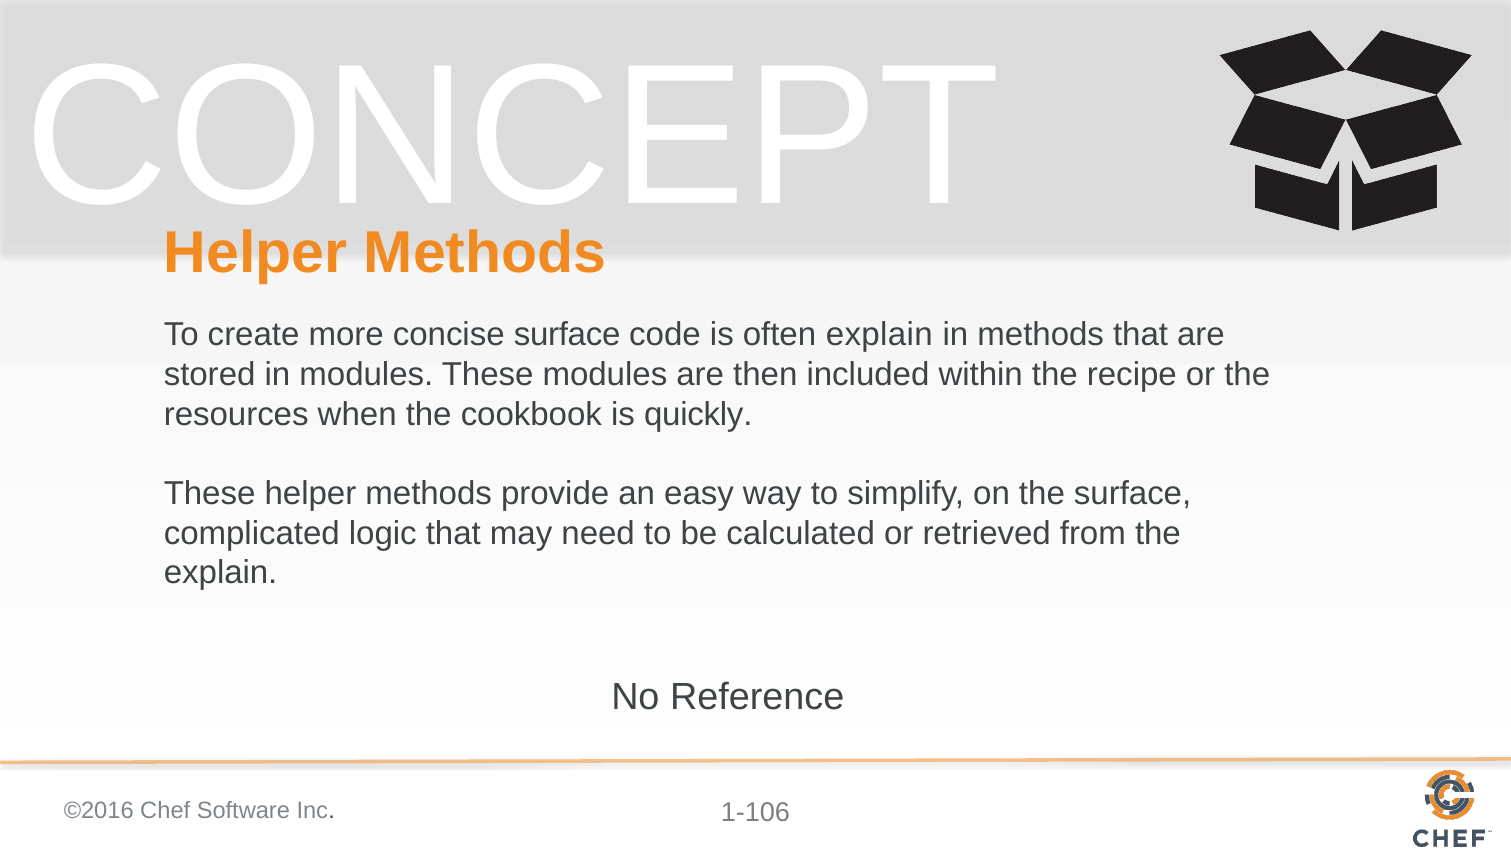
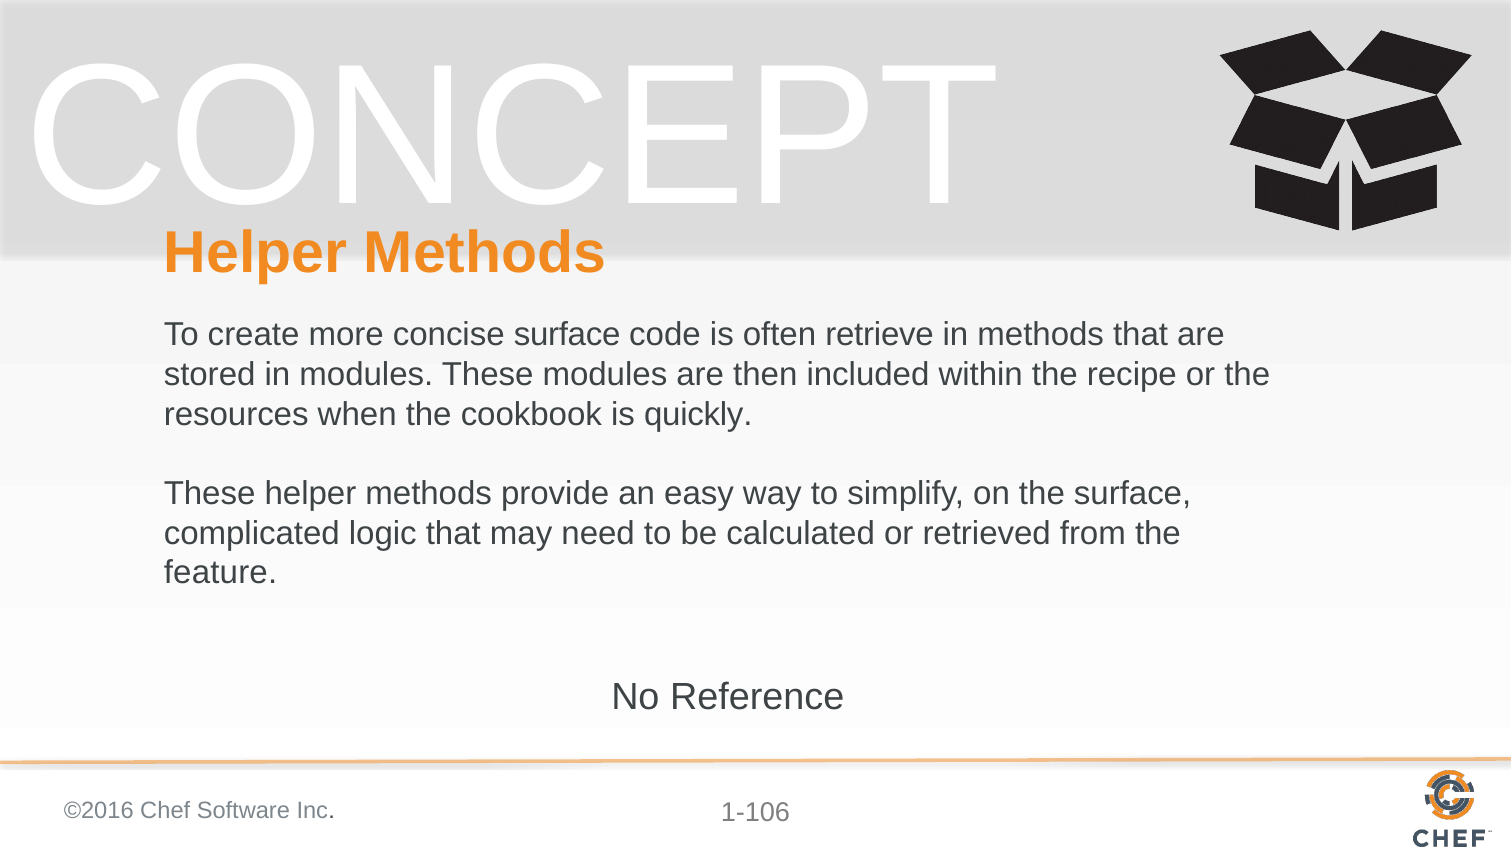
often explain: explain -> retrieve (880, 335)
explain: explain -> feature (221, 573)
